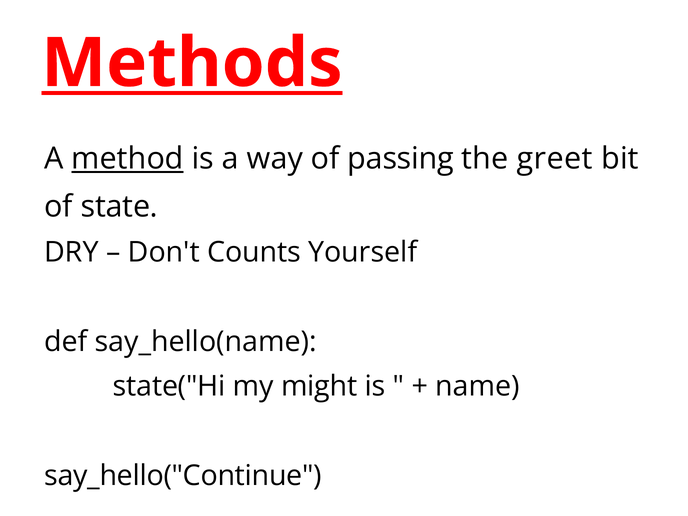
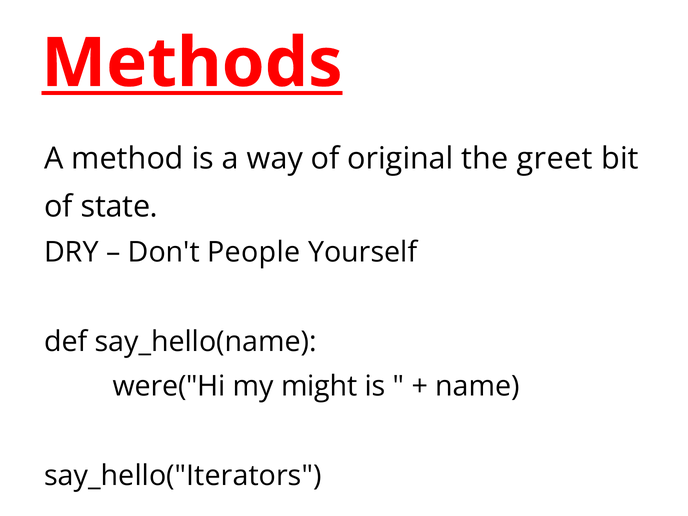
method underline: present -> none (128, 159)
passing: passing -> original (401, 159)
Counts: Counts -> People (254, 252)
state("Hi: state("Hi -> were("Hi (169, 386)
say_hello("Continue: say_hello("Continue -> say_hello("Iterators (183, 476)
